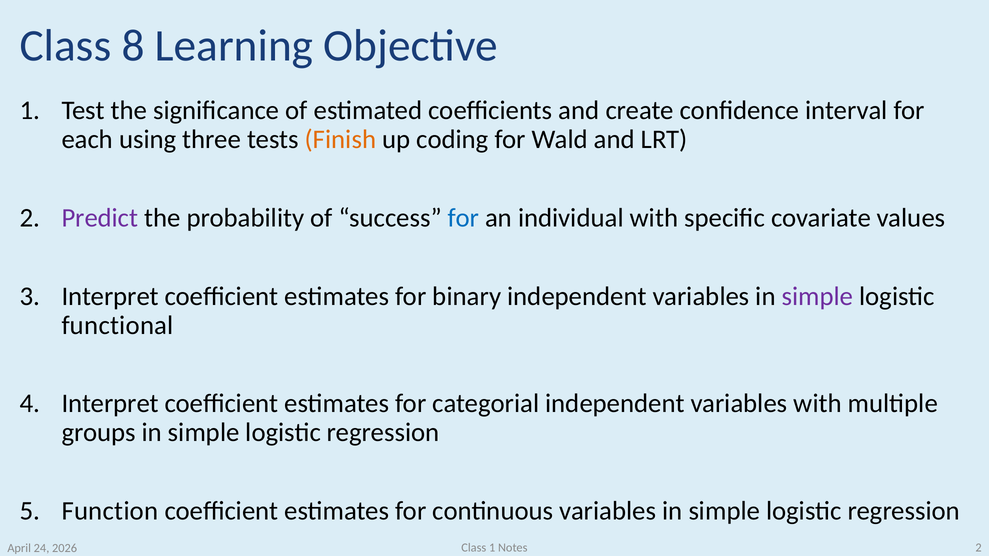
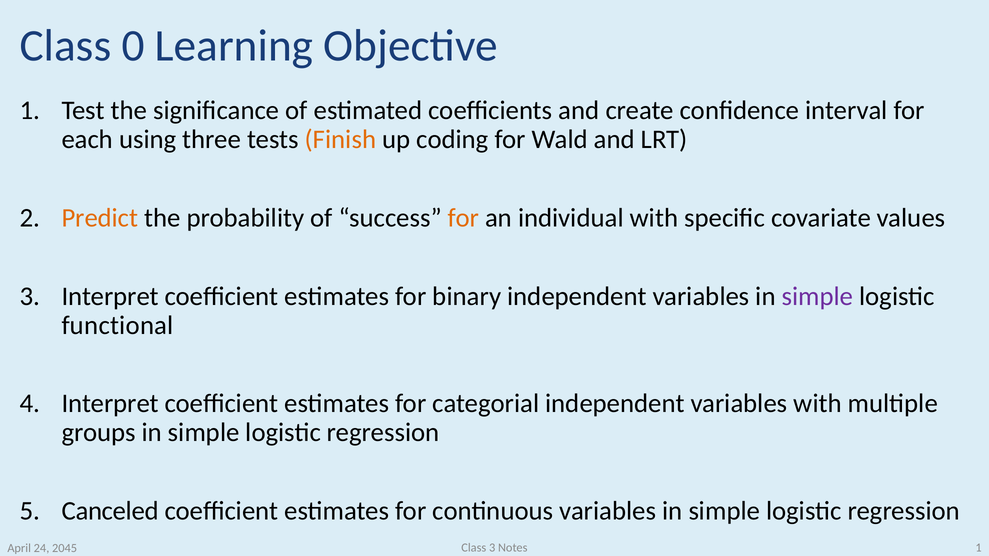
8: 8 -> 0 (133, 46)
Predict colour: purple -> orange (100, 218)
for colour: blue -> orange (464, 218)
Function: Function -> Canceled (110, 511)
Class 1: 1 -> 3 (492, 548)
Notes 2: 2 -> 1 (979, 548)
2026: 2026 -> 2045 (65, 549)
